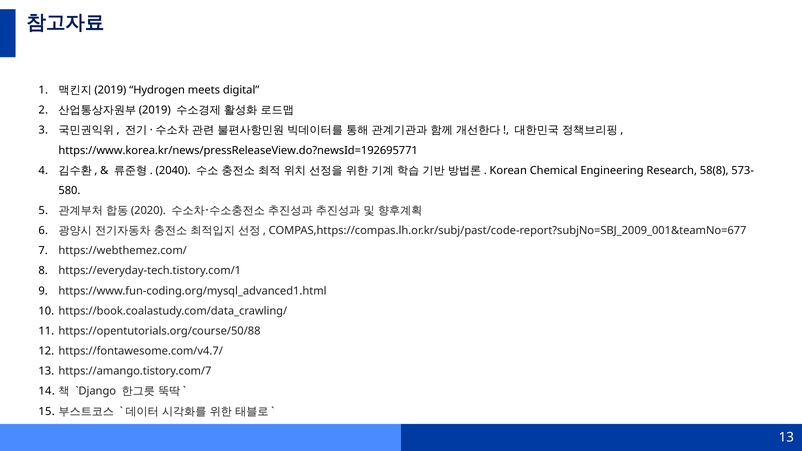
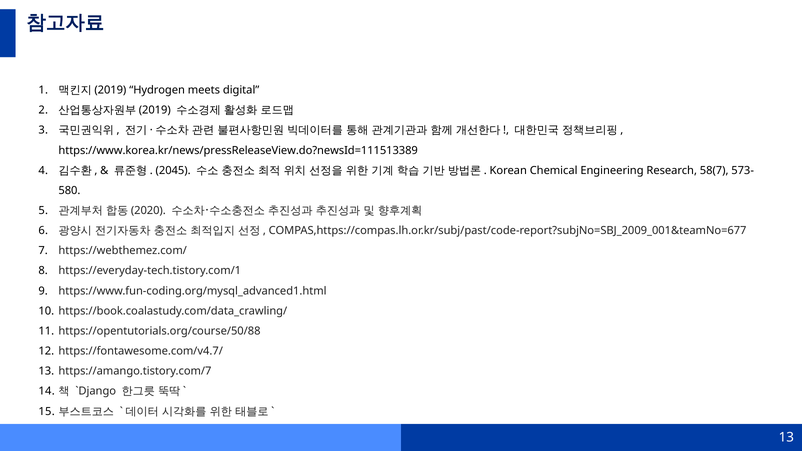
https://www.korea.kr/news/pressReleaseView.do?newsId=192695771: https://www.korea.kr/news/pressReleaseView.do?newsId=192695771 -> https://www.korea.kr/news/pressReleaseView.do?newsId=111513389 (238, 150)
2040: 2040 -> 2045 (173, 170)
58(8: 58(8 -> 58(7 (714, 170)
